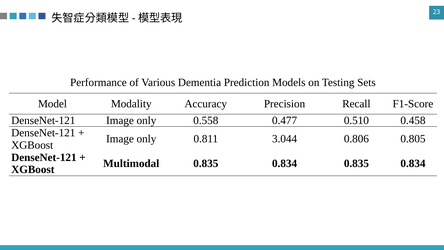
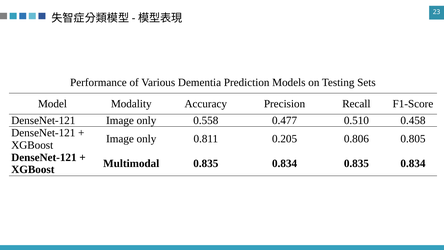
3.044: 3.044 -> 0.205 (285, 139)
